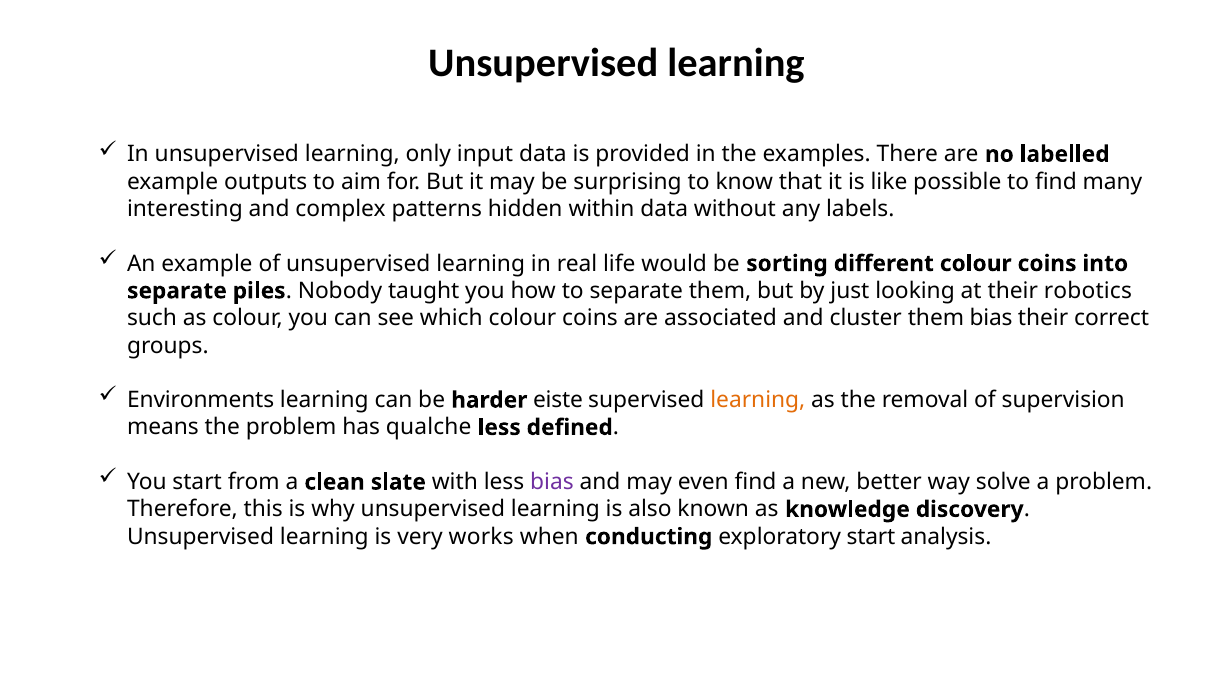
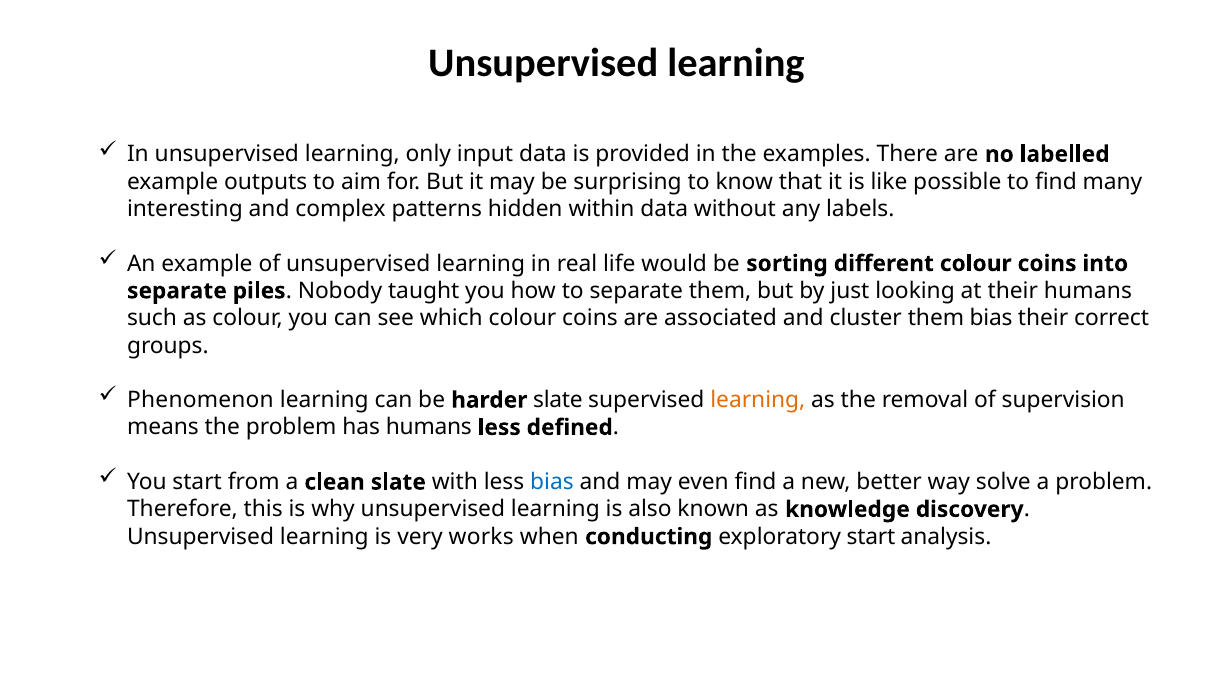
their robotics: robotics -> humans (1088, 291)
Environments: Environments -> Phenomenon (200, 400)
harder eiste: eiste -> slate (558, 400)
has qualche: qualche -> humans (429, 427)
bias colour: purple -> blue (552, 482)
